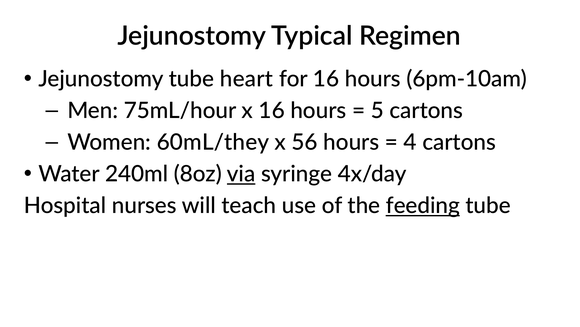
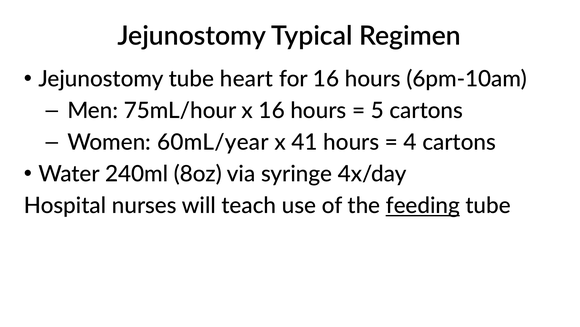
60mL/they: 60mL/they -> 60mL/year (213, 142)
56: 56 -> 41 (305, 142)
via underline: present -> none (241, 174)
